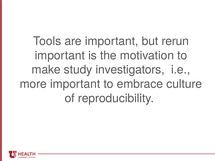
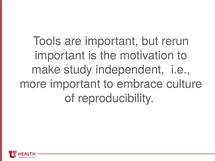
investigators: investigators -> independent (130, 70)
